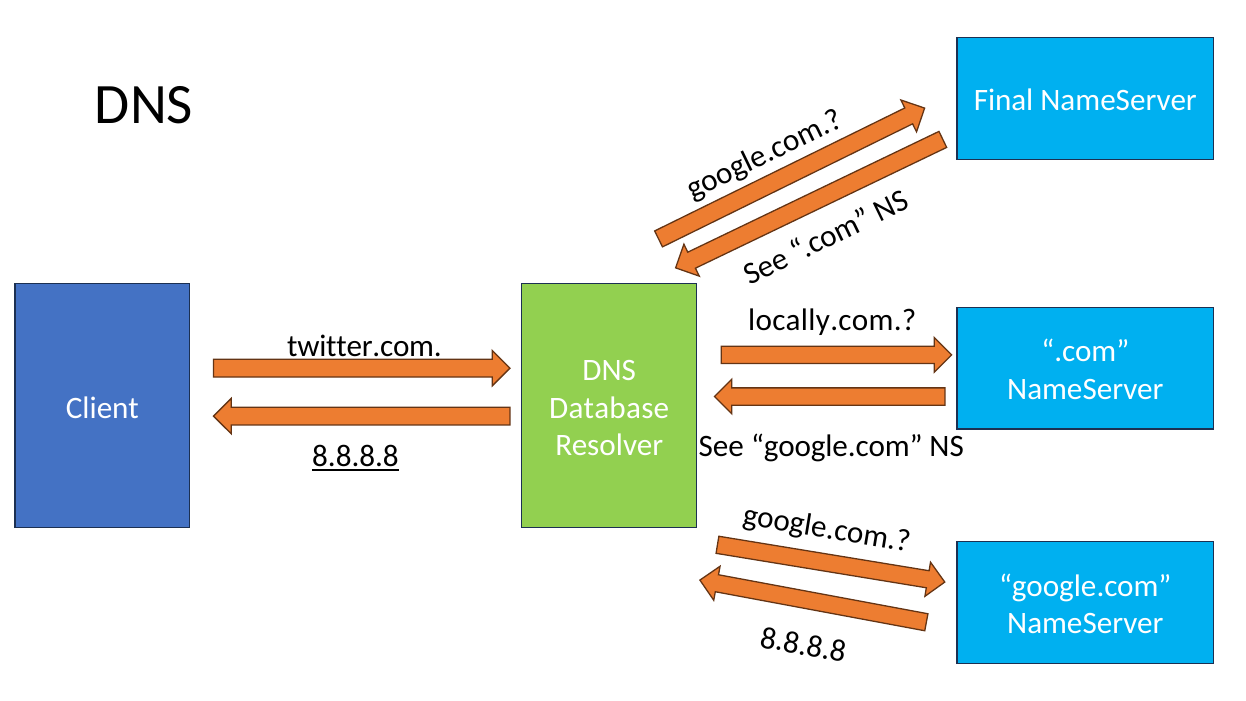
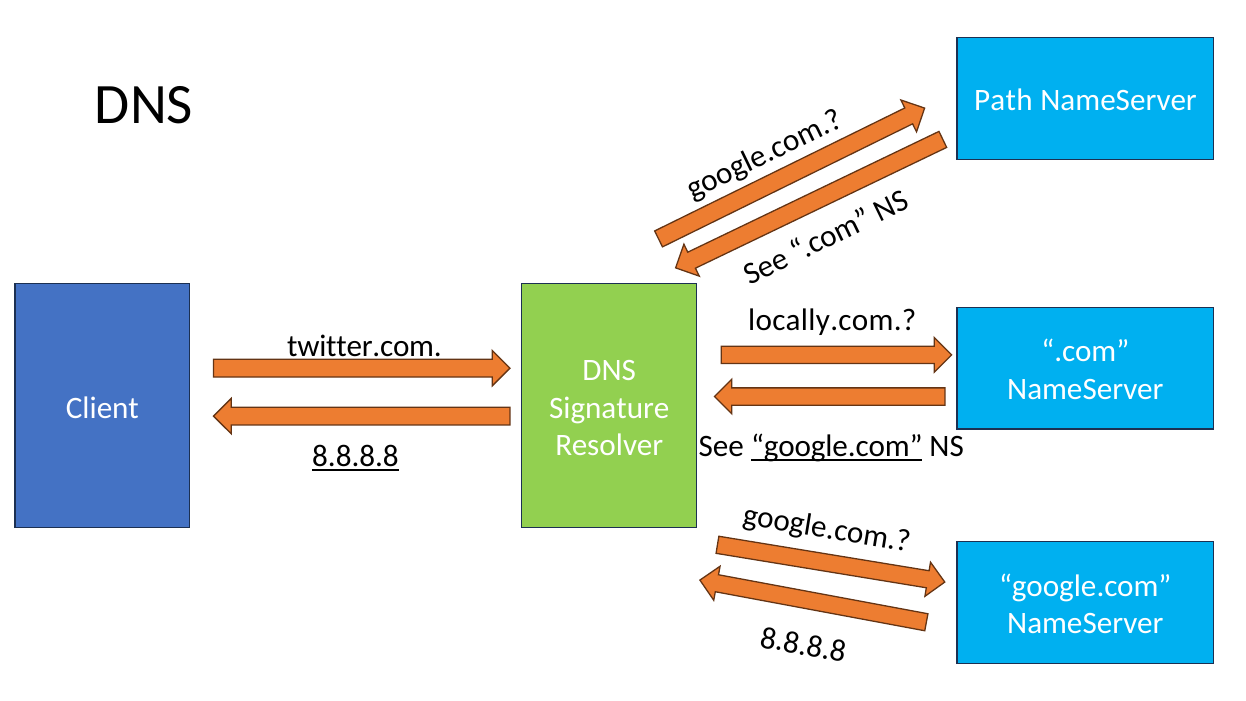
Final: Final -> Path (1003, 100)
Database: Database -> Signature (609, 408)
google.com underline: none -> present (837, 446)
